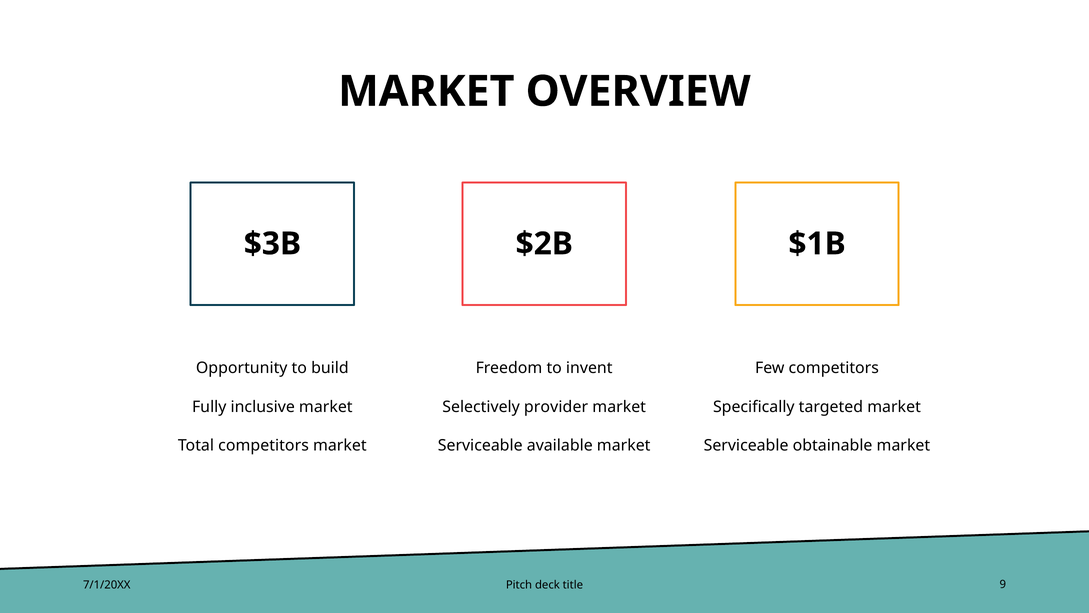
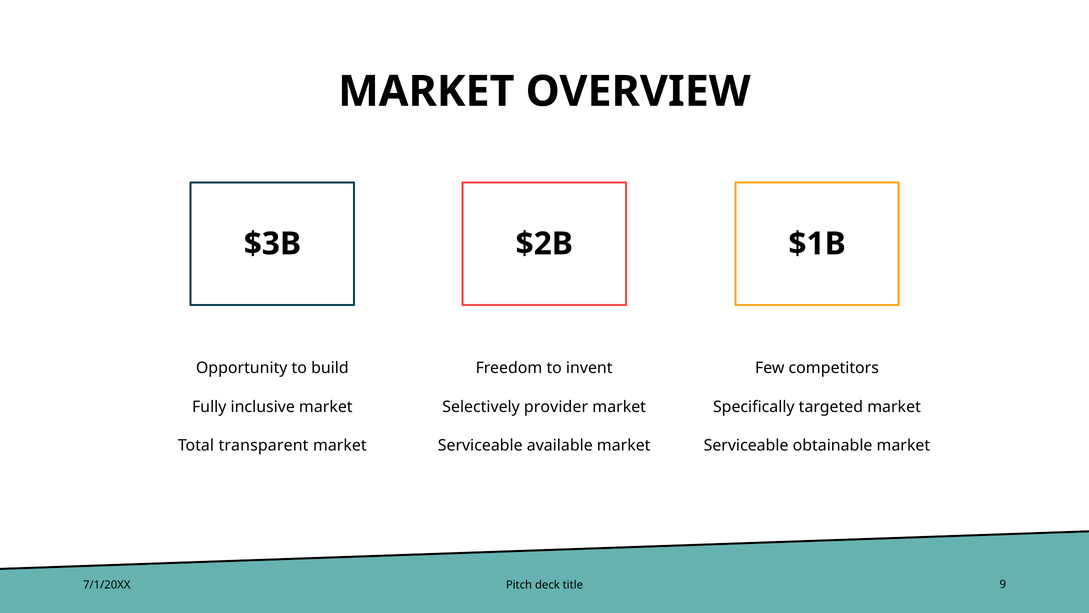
Total competitors: competitors -> transparent (263, 445)
